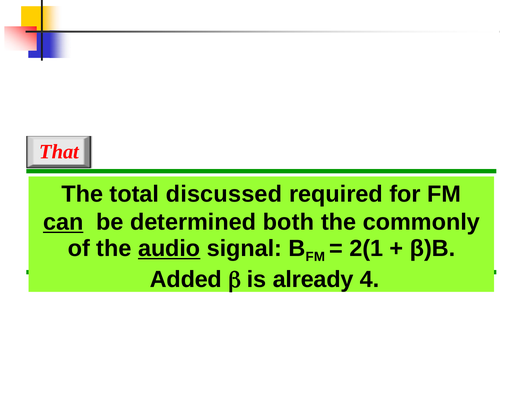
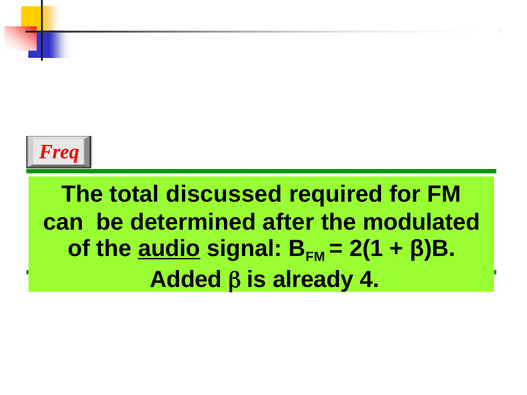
That: That -> Freq (59, 152)
can underline: present -> none (63, 222)
both: both -> after (288, 222)
commonly: commonly -> modulated (421, 222)
